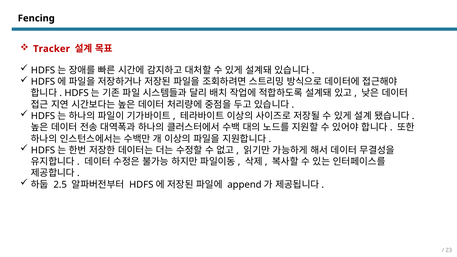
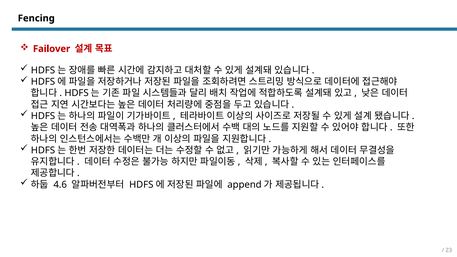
Tracker: Tracker -> Failover (52, 49)
2.5: 2.5 -> 4.6 (60, 185)
